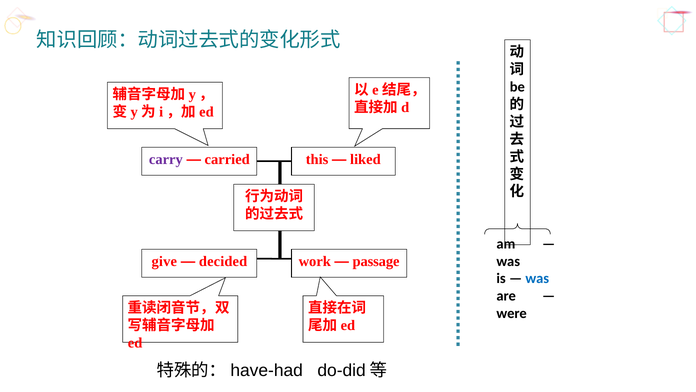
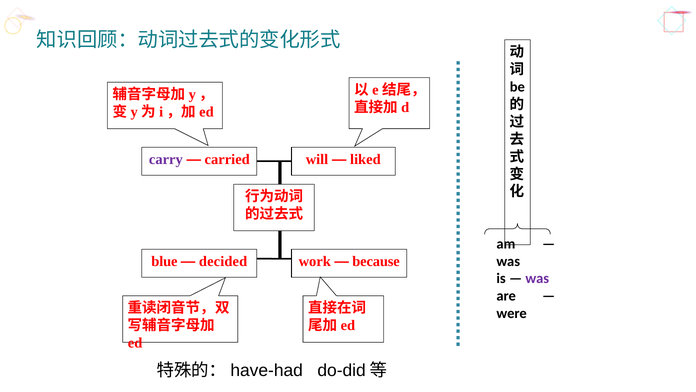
this: this -> will (317, 159)
give: give -> blue (164, 261)
passage: passage -> because (376, 261)
was colour: blue -> purple (537, 278)
